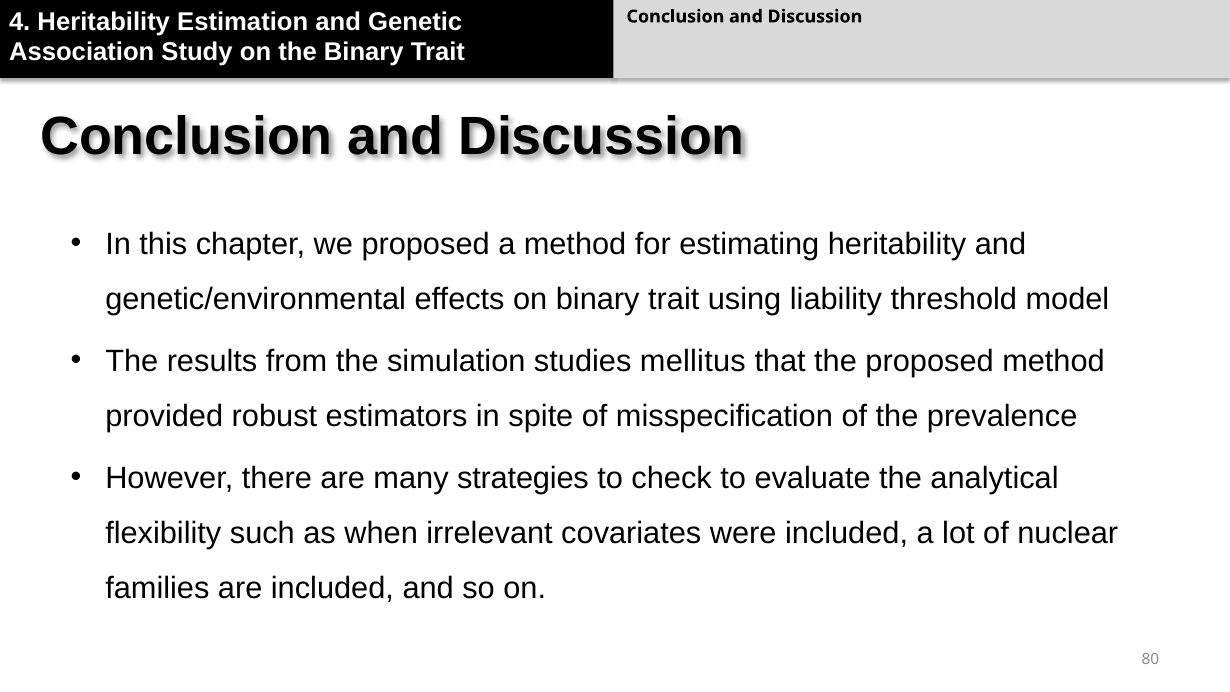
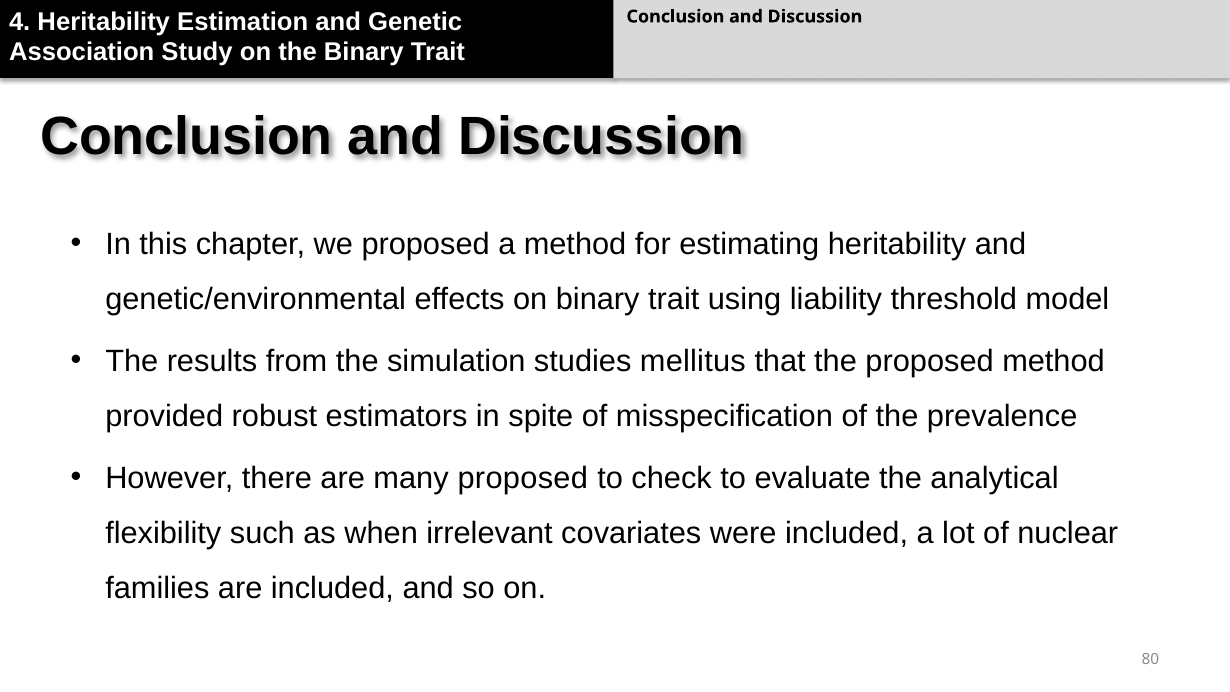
many strategies: strategies -> proposed (523, 478)
